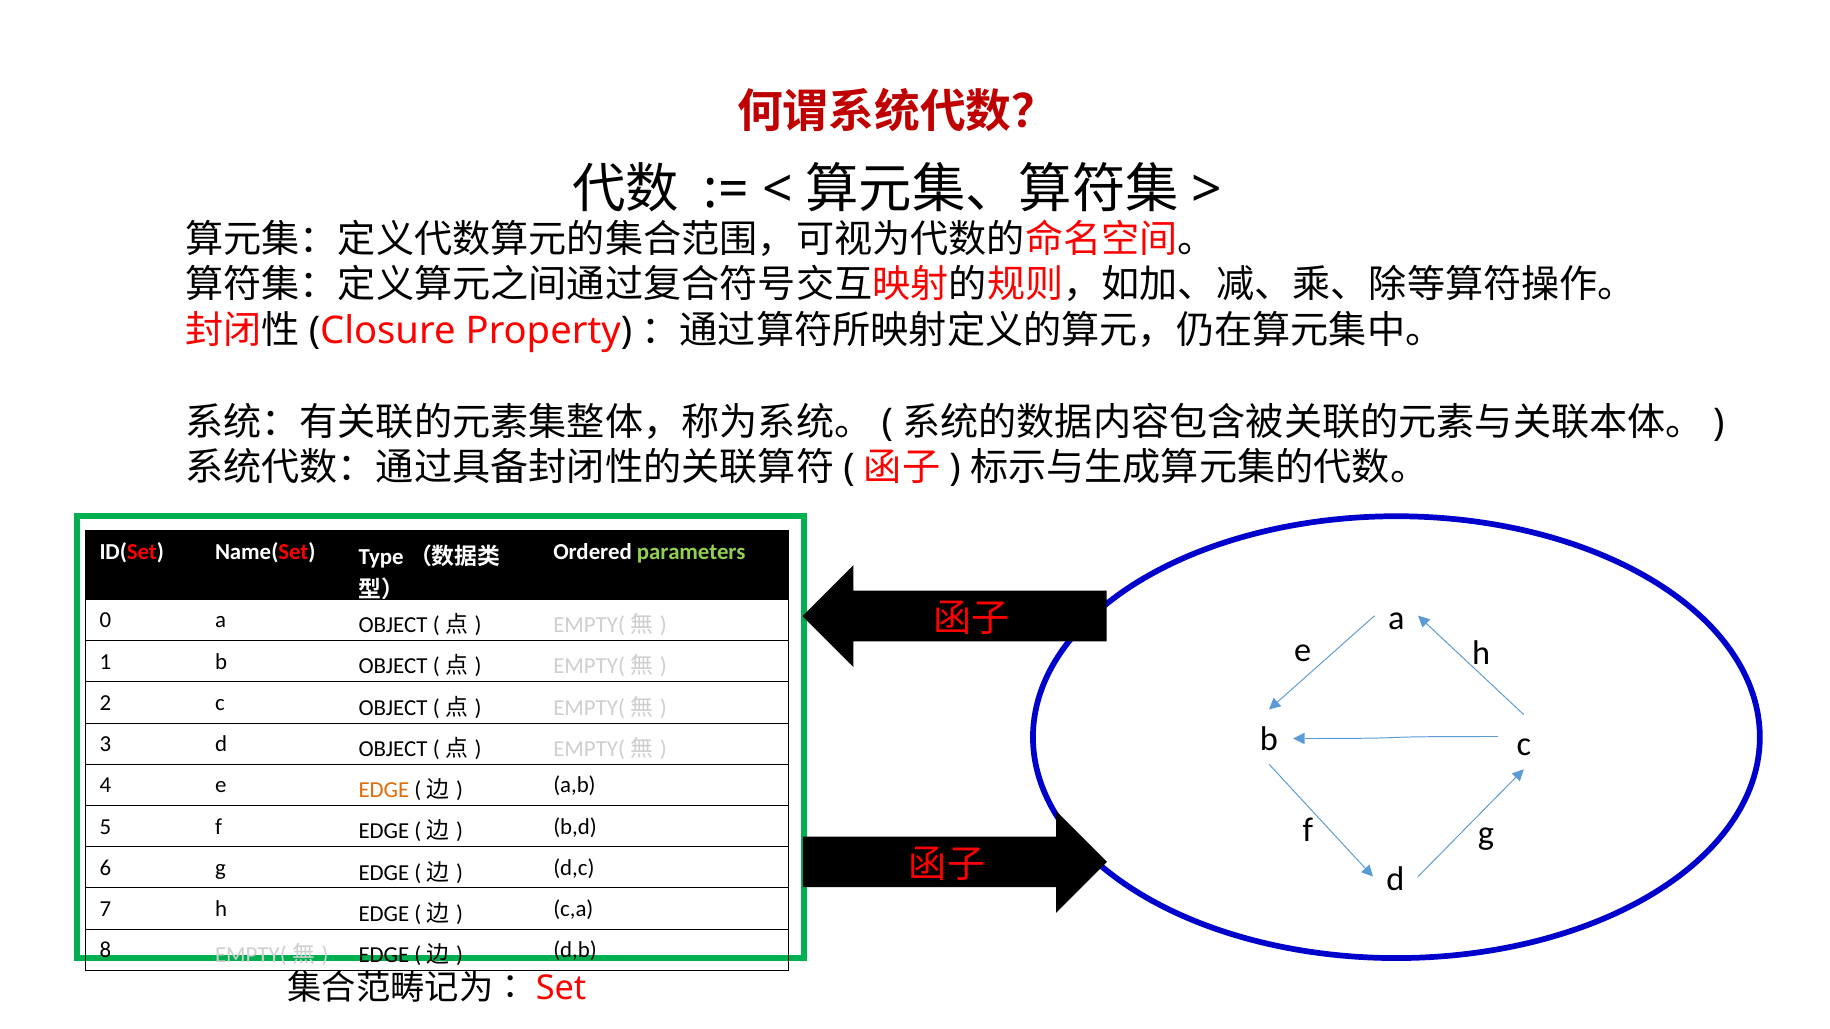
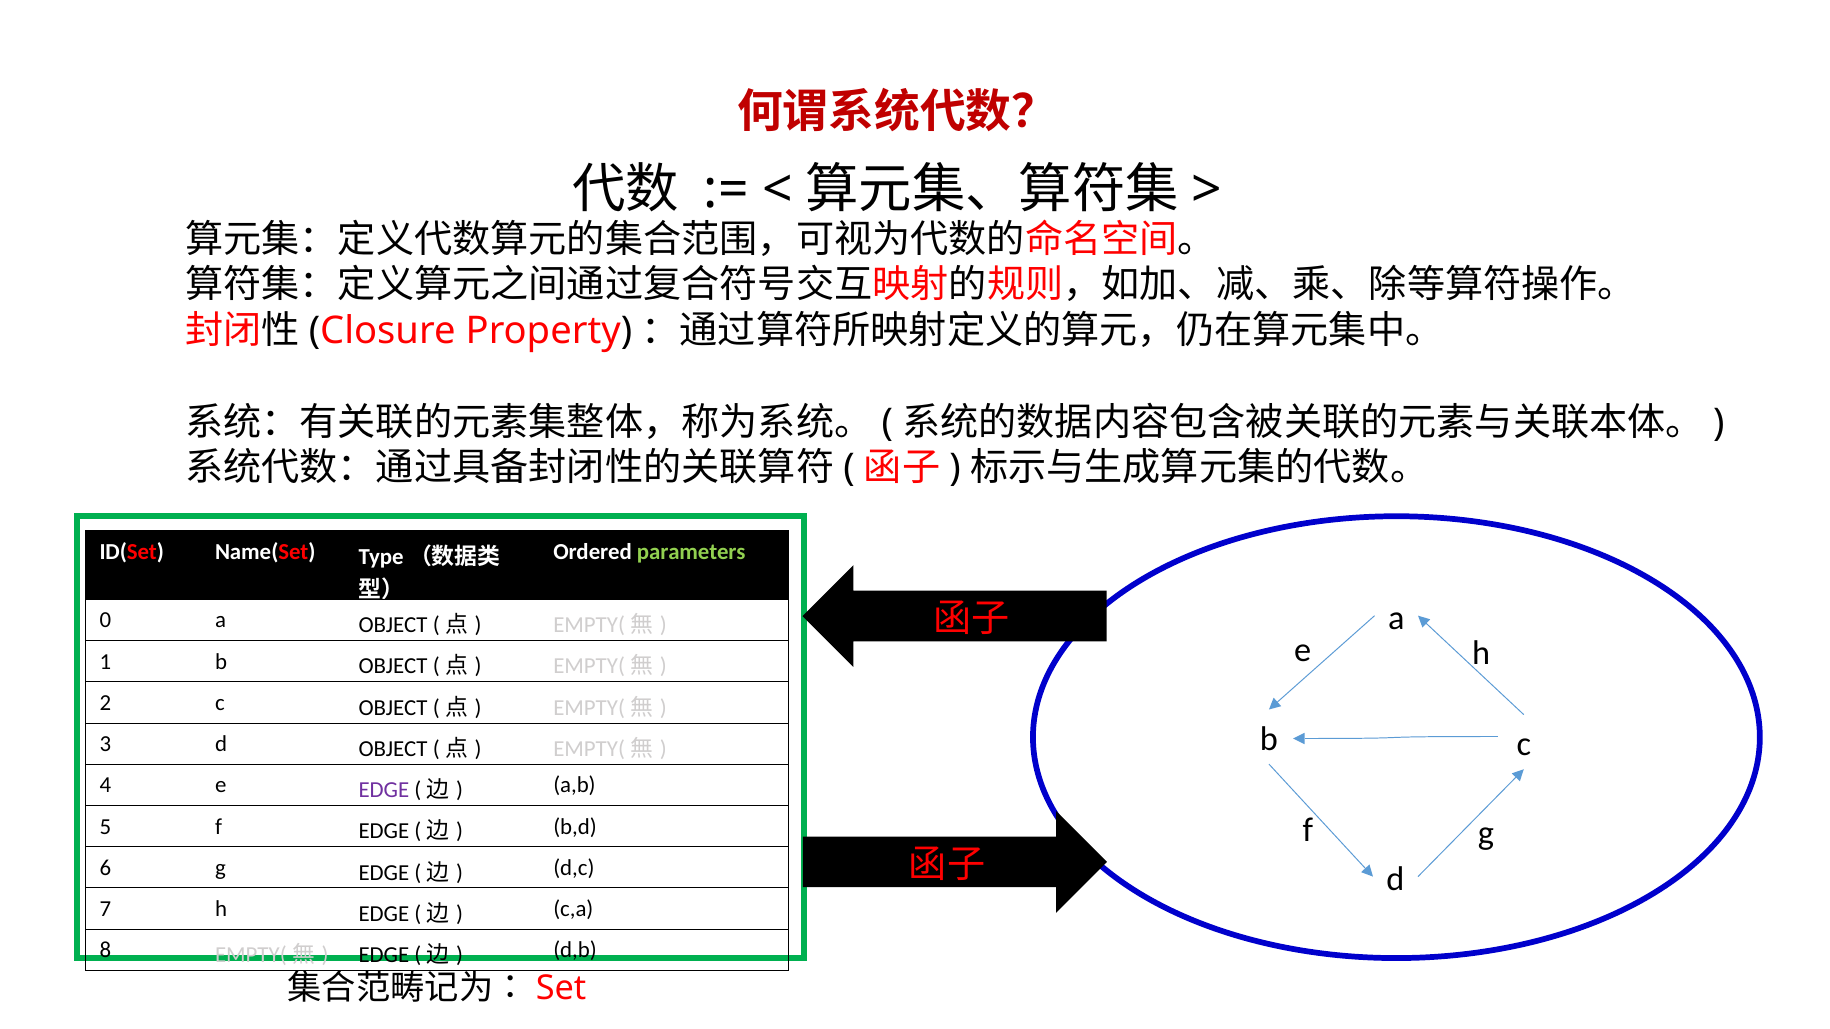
EDGE colour: orange -> purple (384, 790)
